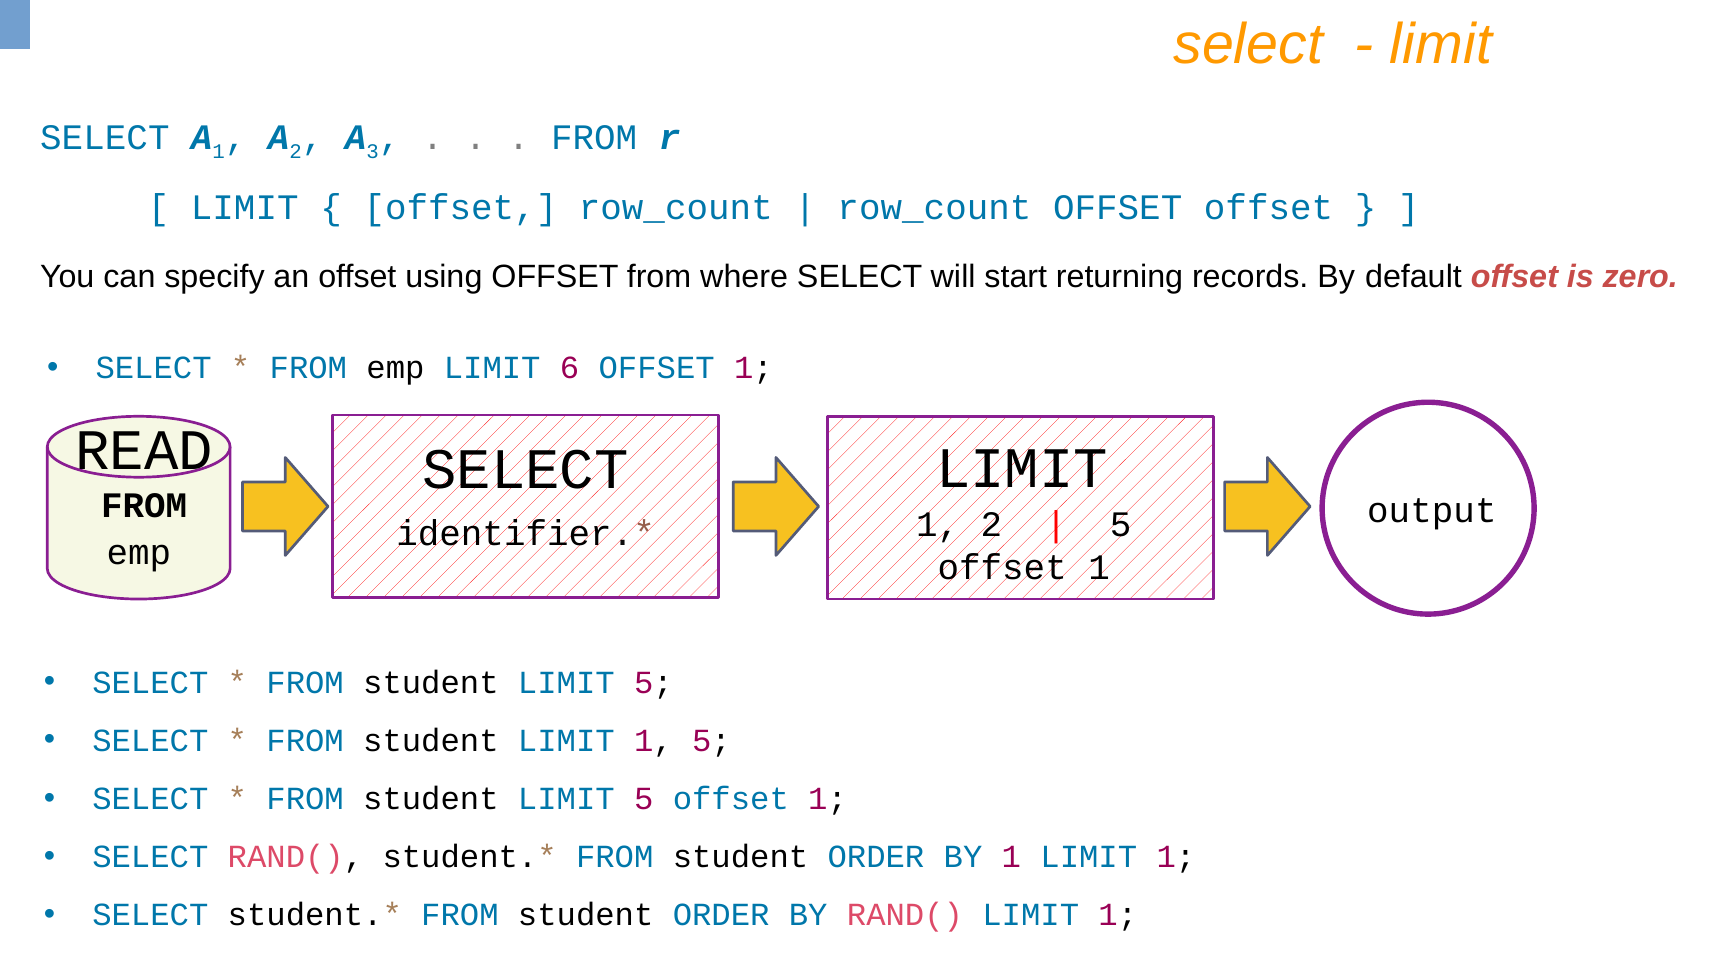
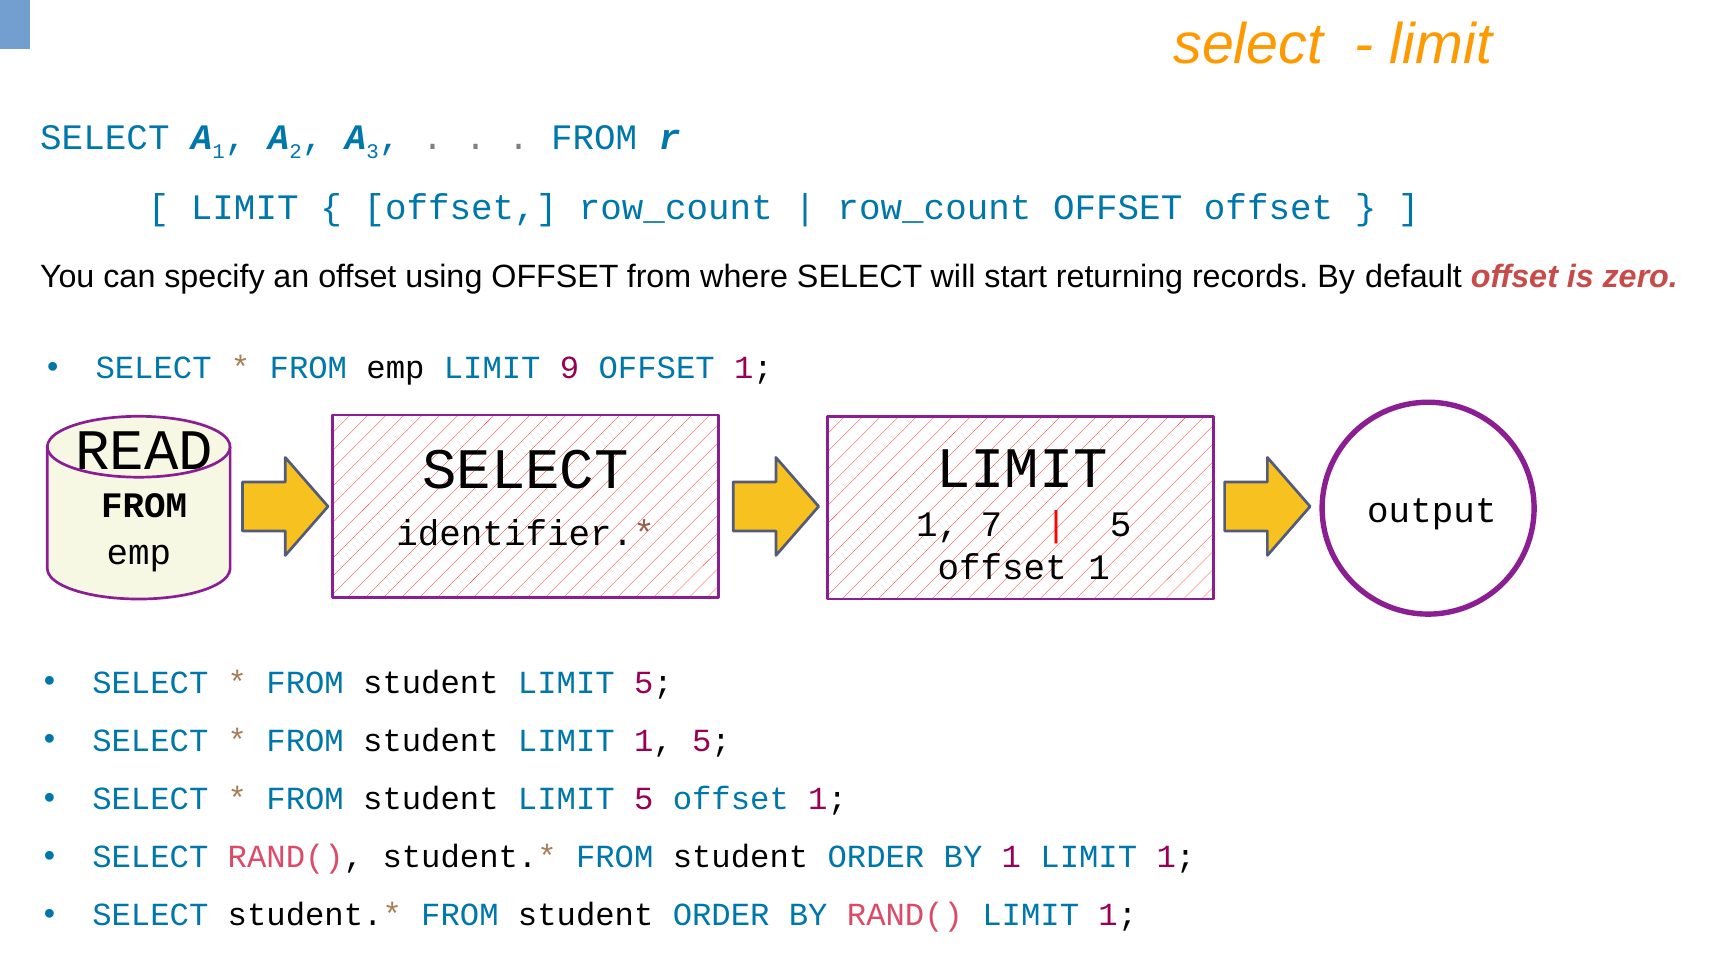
6: 6 -> 9 (570, 369)
1 2: 2 -> 7 (991, 524)
